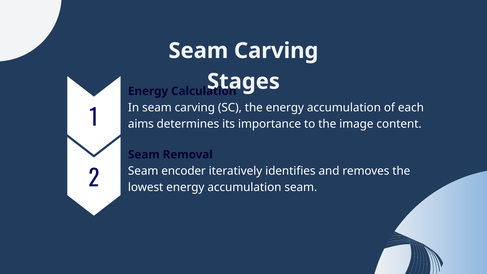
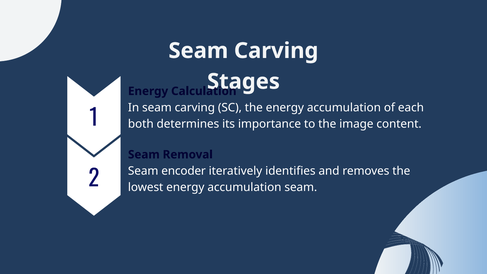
aims: aims -> both (141, 124)
